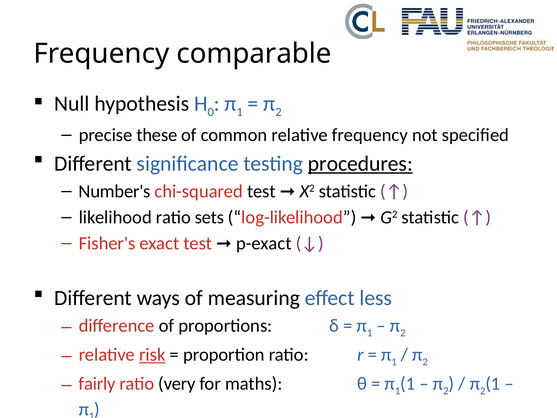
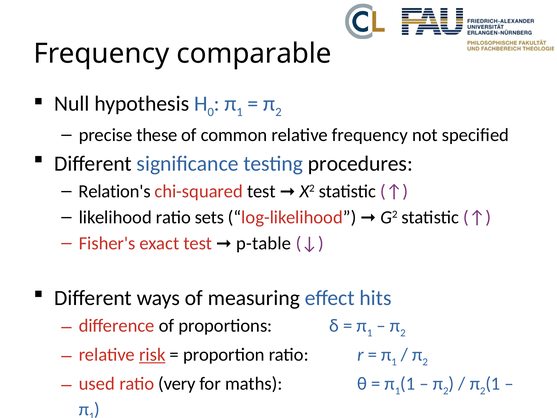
procedures underline: present -> none (360, 164)
Number's: Number's -> Relation's (115, 191)
p-exact: p-exact -> p-table (264, 243)
less: less -> hits (376, 298)
fairly: fairly -> used (97, 384)
